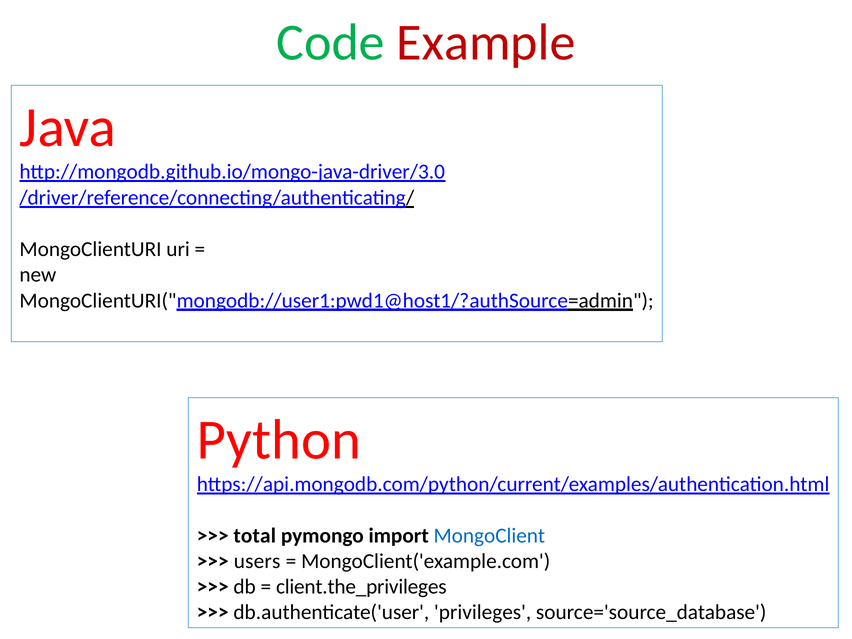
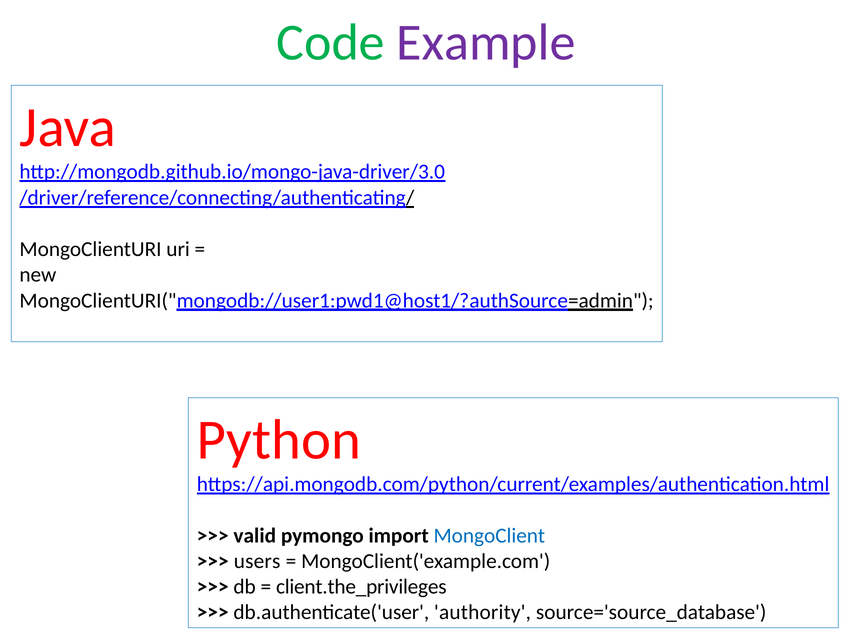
Example colour: red -> purple (486, 43)
total: total -> valid (255, 536)
privileges: privileges -> authority (483, 612)
